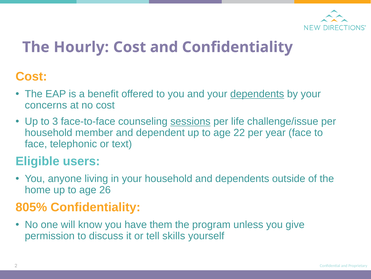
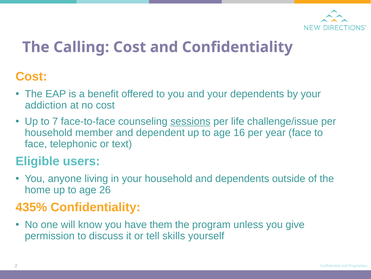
Hourly: Hourly -> Calling (81, 47)
dependents underline: present -> none (257, 94)
concerns: concerns -> addiction (46, 105)
3: 3 -> 7 (55, 121)
22: 22 -> 16 (239, 132)
805%: 805% -> 435% (31, 207)
